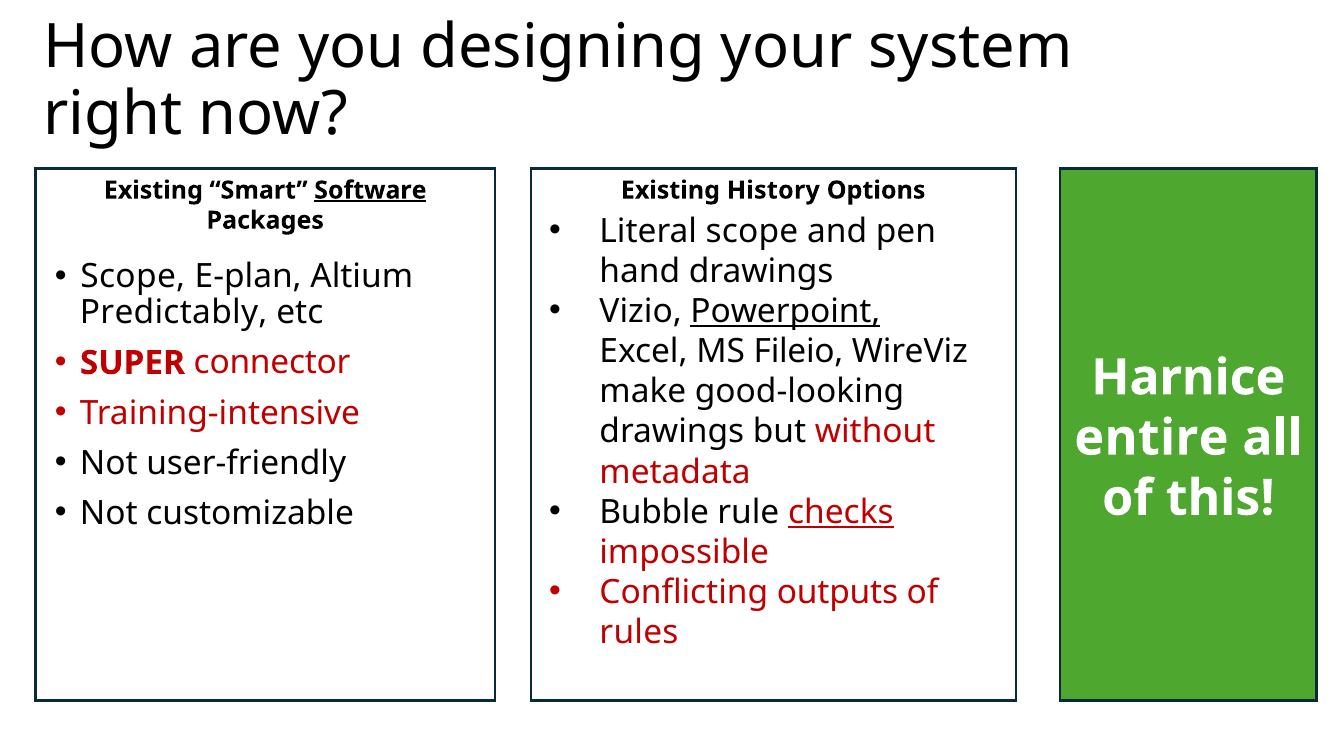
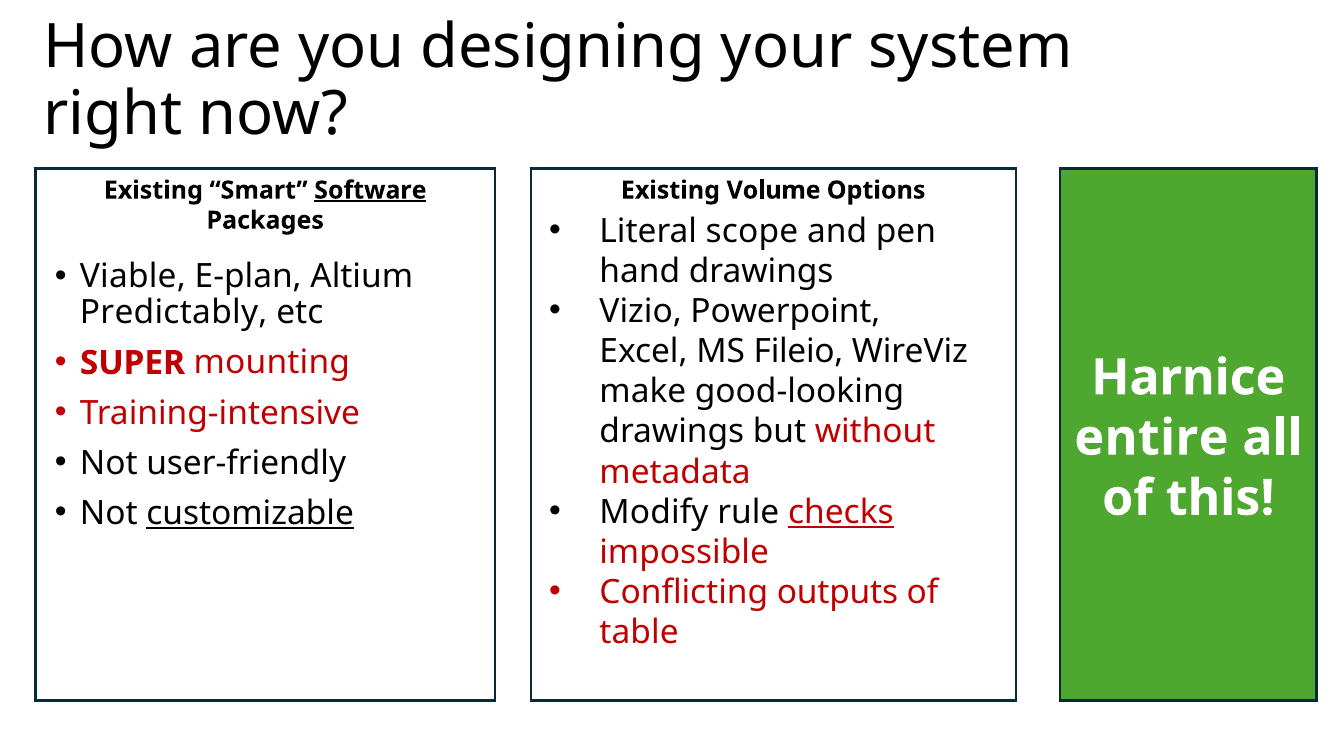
History: History -> Volume (774, 190)
Scope: Scope -> Viable (133, 277)
Powerpoint underline: present -> none (785, 311)
connector: connector -> mounting (272, 363)
Bubble: Bubble -> Modify (654, 512)
customizable underline: none -> present (250, 513)
rules: rules -> table (639, 633)
